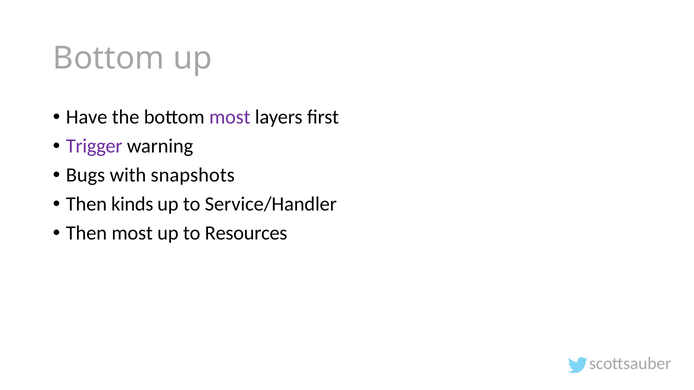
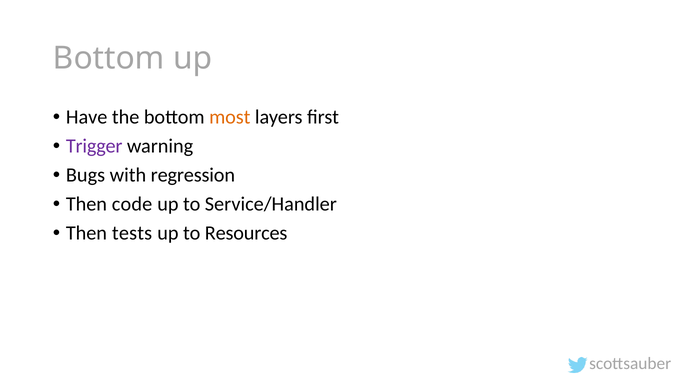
most colour: purple -> orange (230, 117)
snapshots: snapshots -> regression (193, 175)
kinds: kinds -> code (132, 204)
Then most: most -> tests (132, 234)
